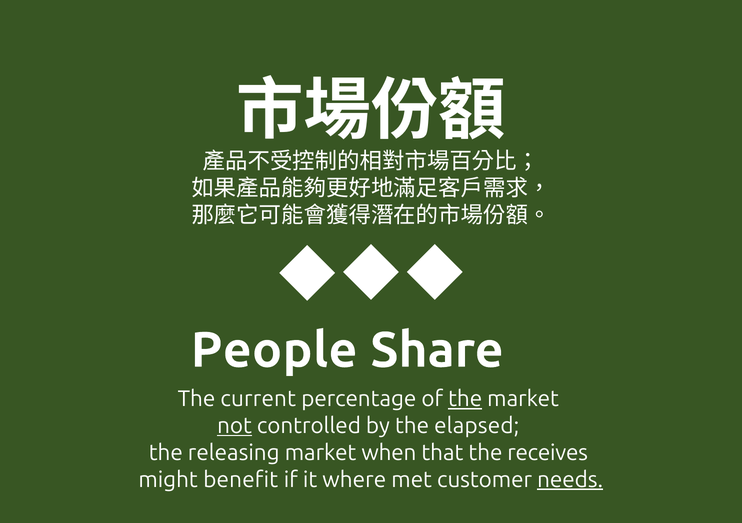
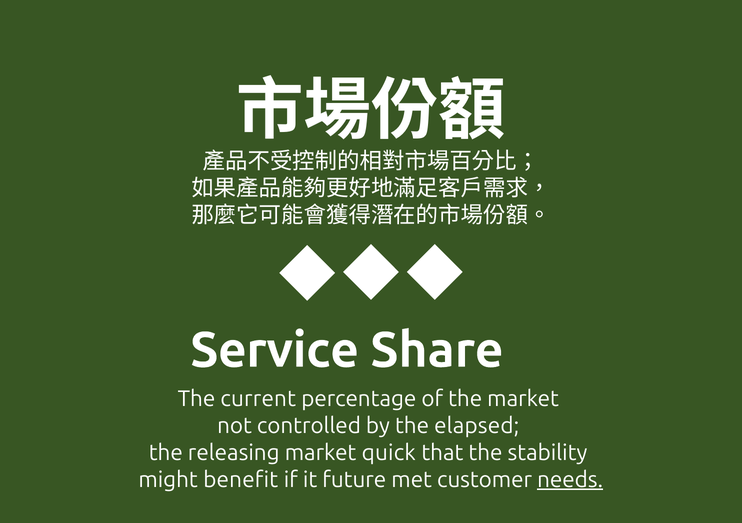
People: People -> Service (275, 350)
the underline: present -> none (465, 399)
not underline: present -> none (235, 426)
when: when -> quick (389, 453)
receives: receives -> stability (547, 453)
where: where -> future (354, 480)
